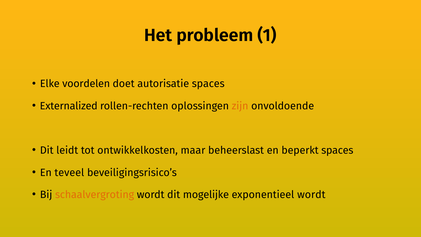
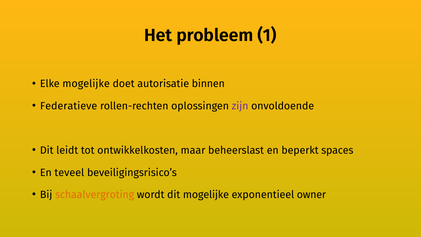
Elke voordelen: voordelen -> mogelijke (86, 84)
autorisatie spaces: spaces -> binnen (208, 84)
Externalized: Externalized -> Federatieve (69, 106)
zijn colour: orange -> purple (240, 106)
exponentieel wordt: wordt -> owner (311, 195)
